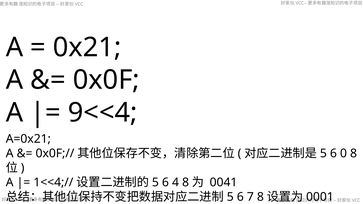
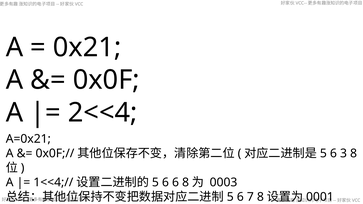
9<<4: 9<<4 -> 2<<4 (103, 113)
0: 0 -> 3 (343, 153)
6 4: 4 -> 6 (175, 182)
0041: 0041 -> 0003 (224, 182)
